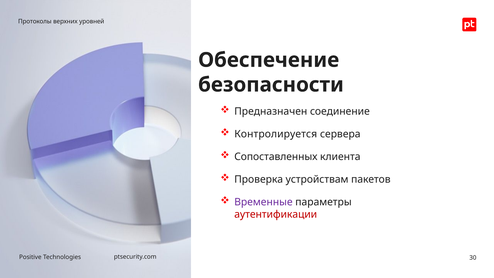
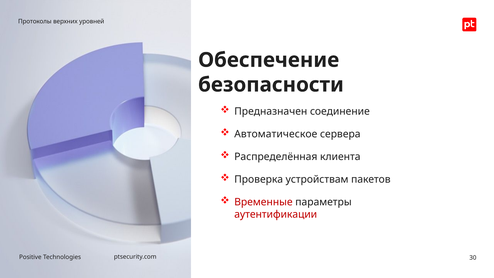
Контролируется: Контролируется -> Автоматическое (276, 134)
Сопоставленных: Сопоставленных -> Распределённая (276, 157)
Временные colour: purple -> red (263, 202)
